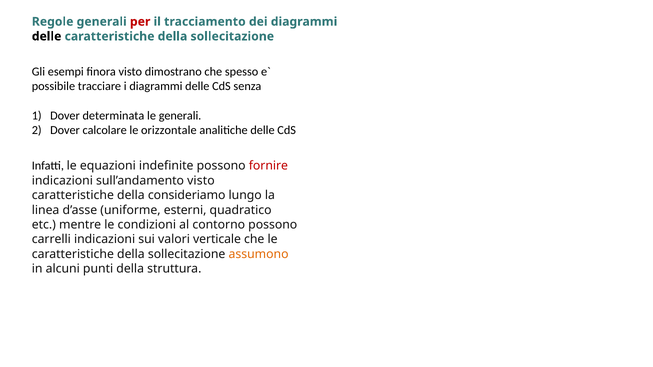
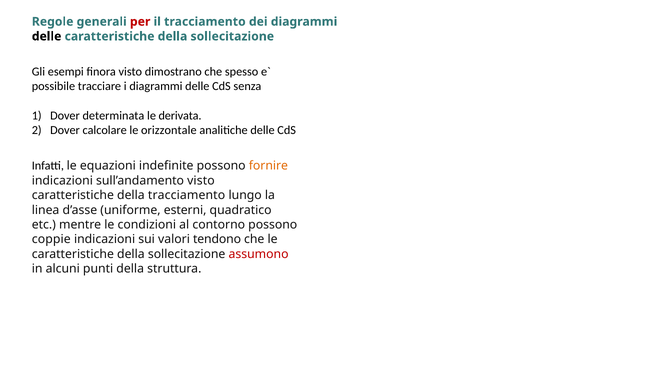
le generali: generali -> derivata (180, 116)
fornire colour: red -> orange (268, 166)
della consideriamo: consideriamo -> tracciamento (187, 195)
carrelli: carrelli -> coppie (51, 240)
verticale: verticale -> tendono (217, 240)
assumono colour: orange -> red (259, 254)
